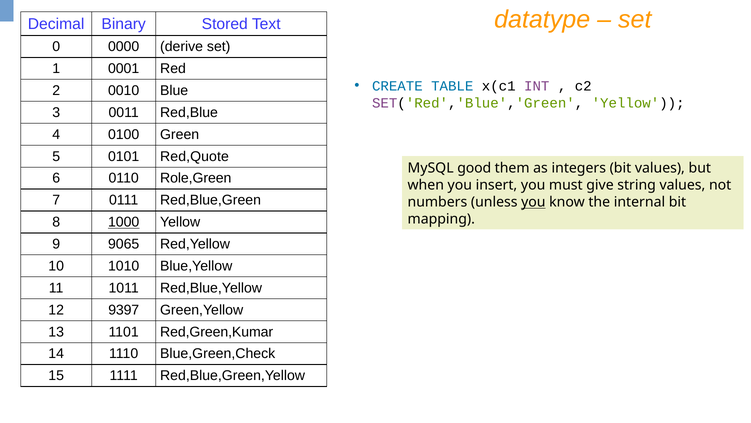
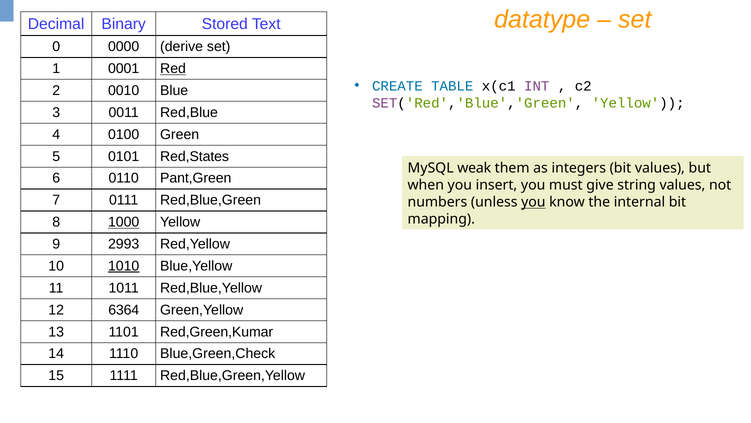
Red underline: none -> present (173, 69)
Red,Quote: Red,Quote -> Red,States (195, 156)
good: good -> weak (474, 168)
Role,Green: Role,Green -> Pant,Green (196, 178)
9065: 9065 -> 2993 (124, 244)
1010 underline: none -> present (124, 266)
9397: 9397 -> 6364 (124, 310)
